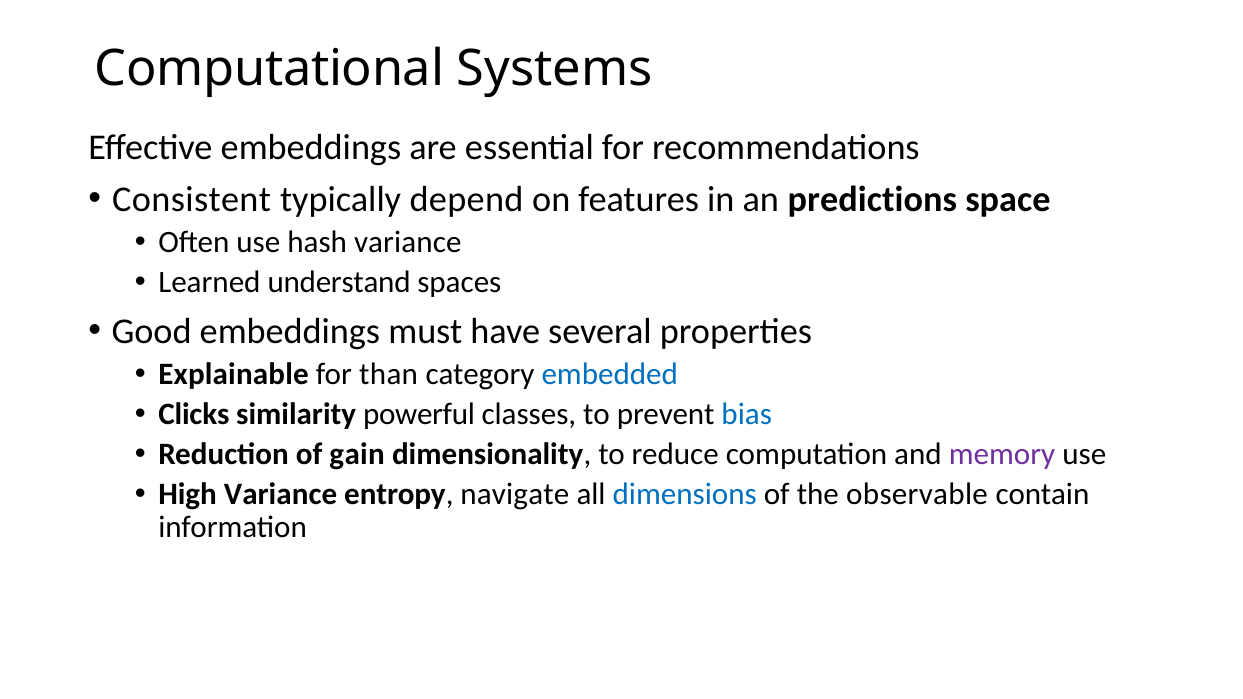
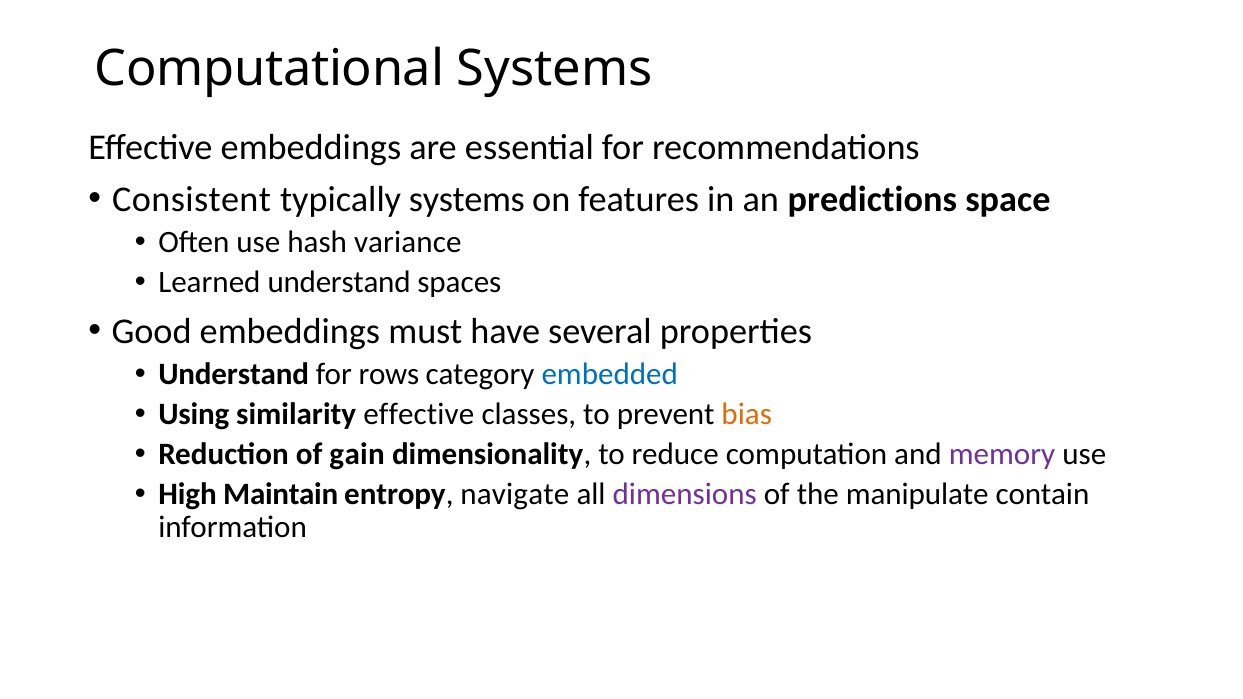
typically depend: depend -> systems (467, 199)
Explainable: Explainable -> Understand (234, 374)
than: than -> rows (389, 374)
Clicks: Clicks -> Using (194, 414)
similarity powerful: powerful -> effective (419, 414)
bias colour: blue -> orange (747, 414)
High Variance: Variance -> Maintain (281, 494)
dimensions colour: blue -> purple (685, 494)
observable: observable -> manipulate (917, 494)
